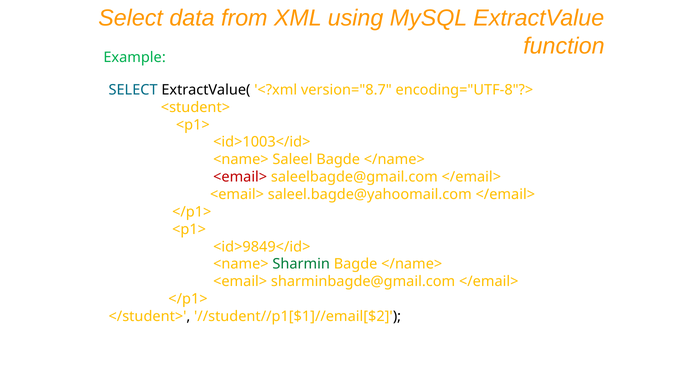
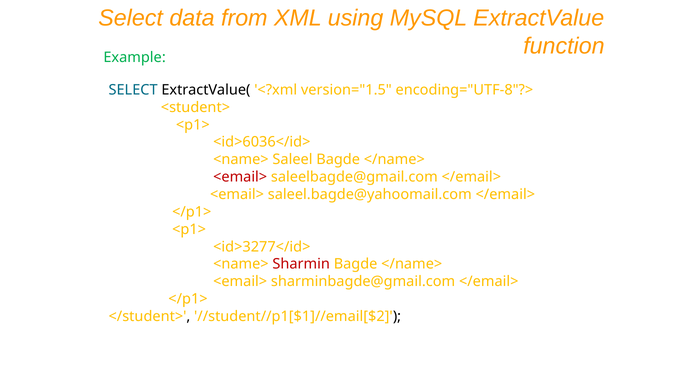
version="8.7: version="8.7 -> version="1.5 (346, 90)
<id>1003</id>: <id>1003</id> -> <id>6036</id> (262, 142)
<id>9849</id>: <id>9849</id> -> <id>3277</id> (262, 247)
Sharmin colour: green -> red (301, 264)
